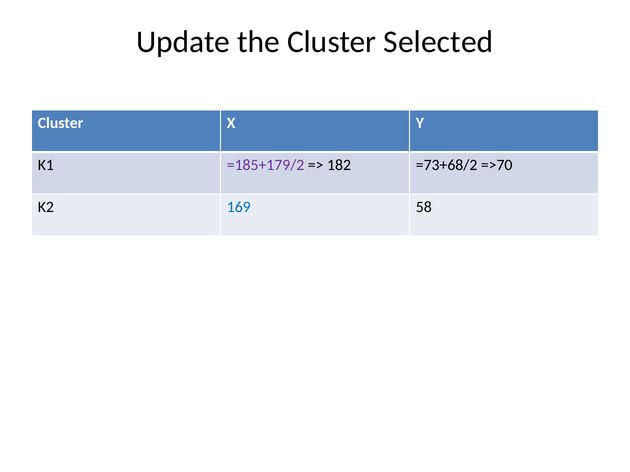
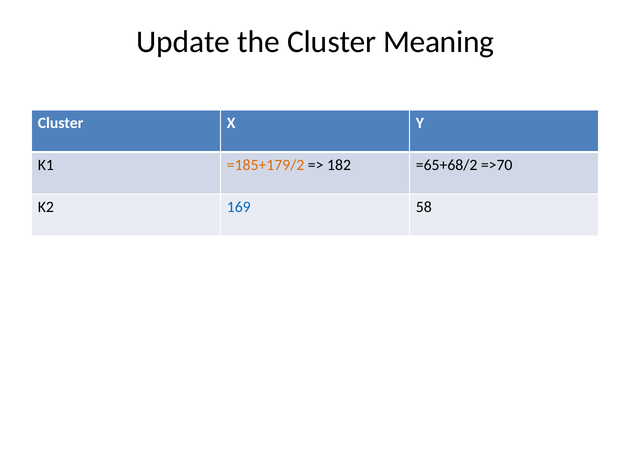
Selected: Selected -> Meaning (439, 42)
=185+179/2 colour: purple -> orange (266, 165)
=73+68/2: =73+68/2 -> =65+68/2 (447, 165)
